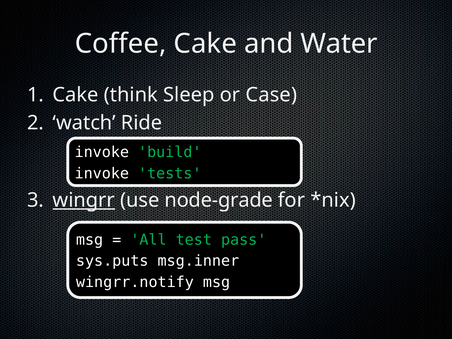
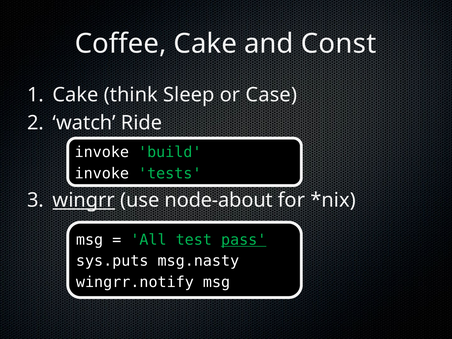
Water: Water -> Const (339, 44)
node-grade: node-grade -> node-about (219, 200)
pass underline: none -> present (244, 240)
msg.inner: msg.inner -> msg.nasty (198, 261)
